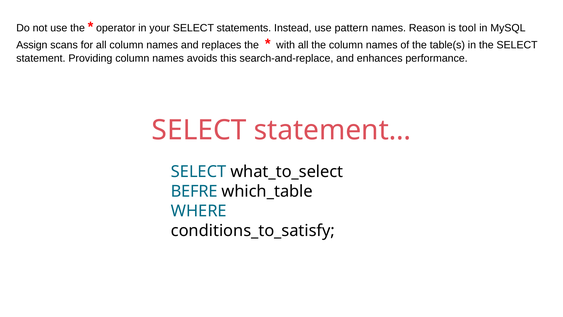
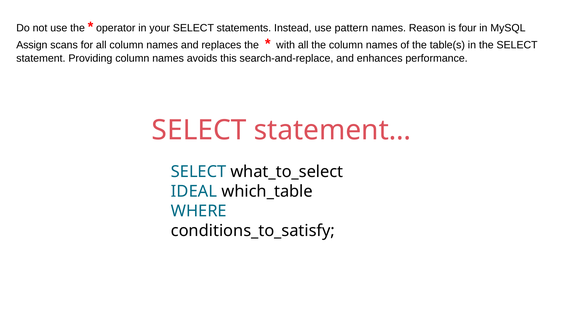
tool: tool -> four (468, 28)
BEFRE: BEFRE -> IDEAL (194, 191)
